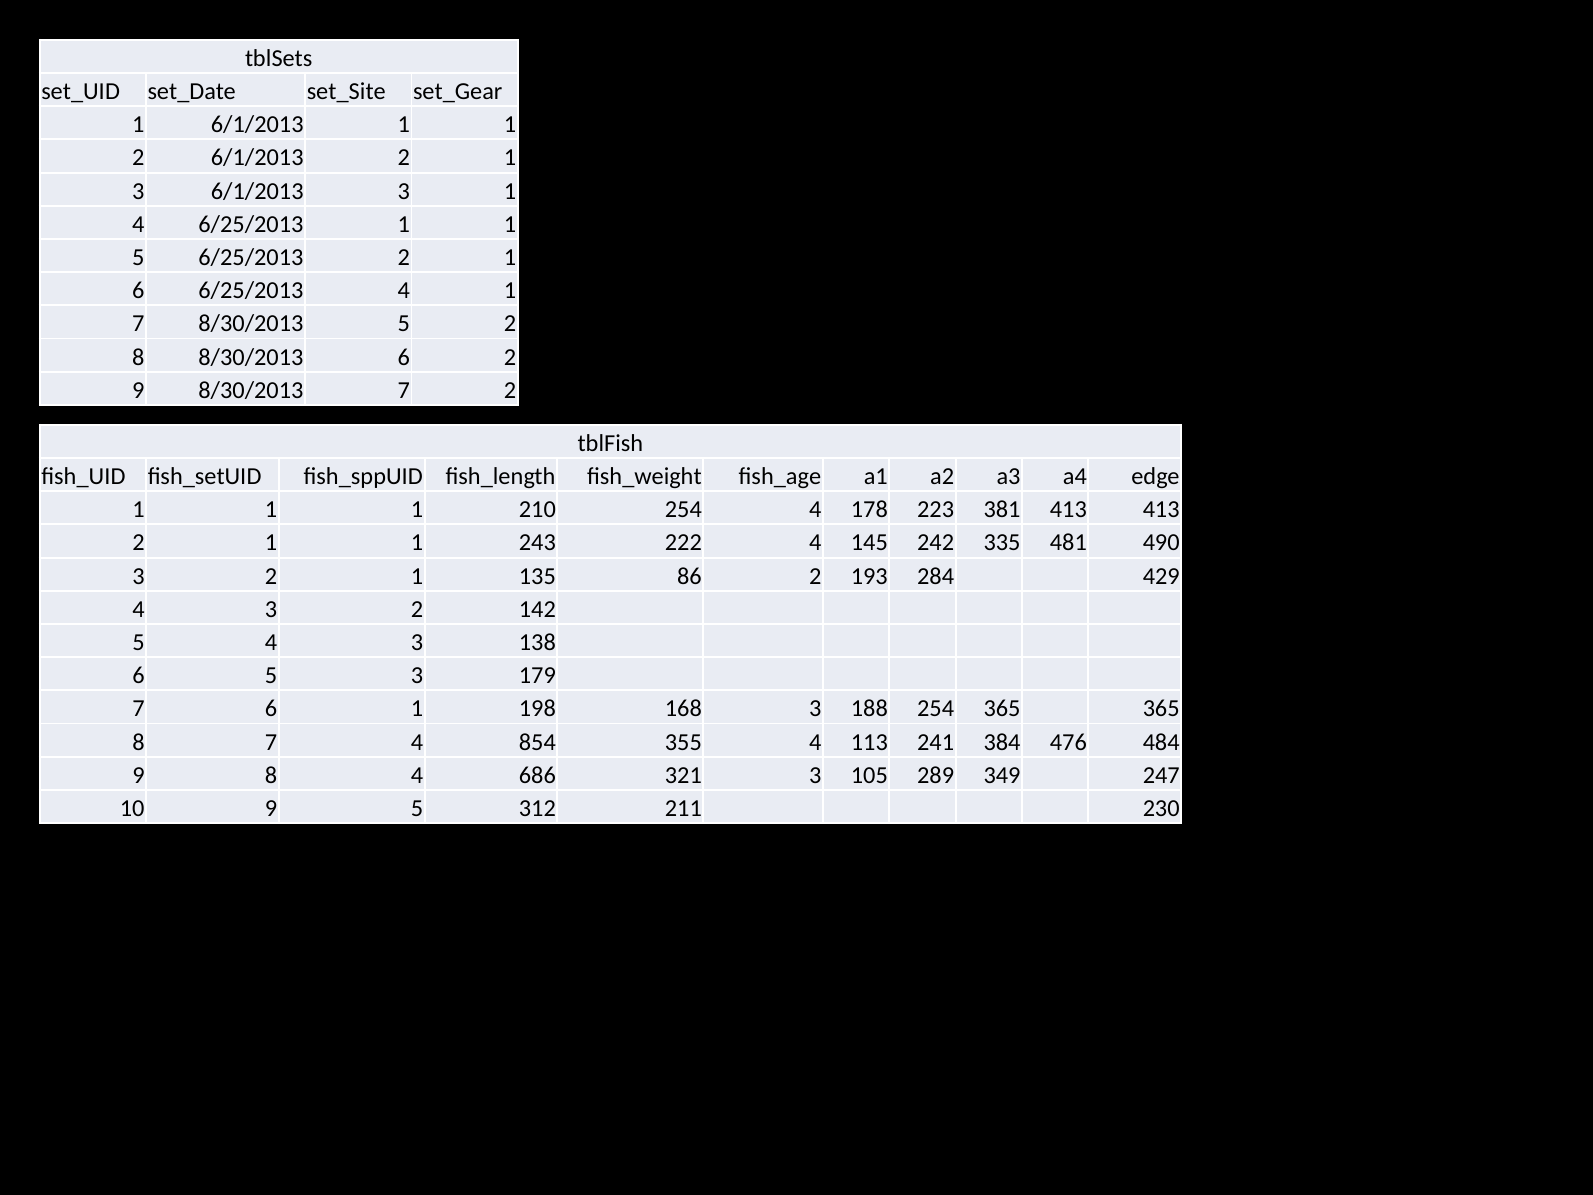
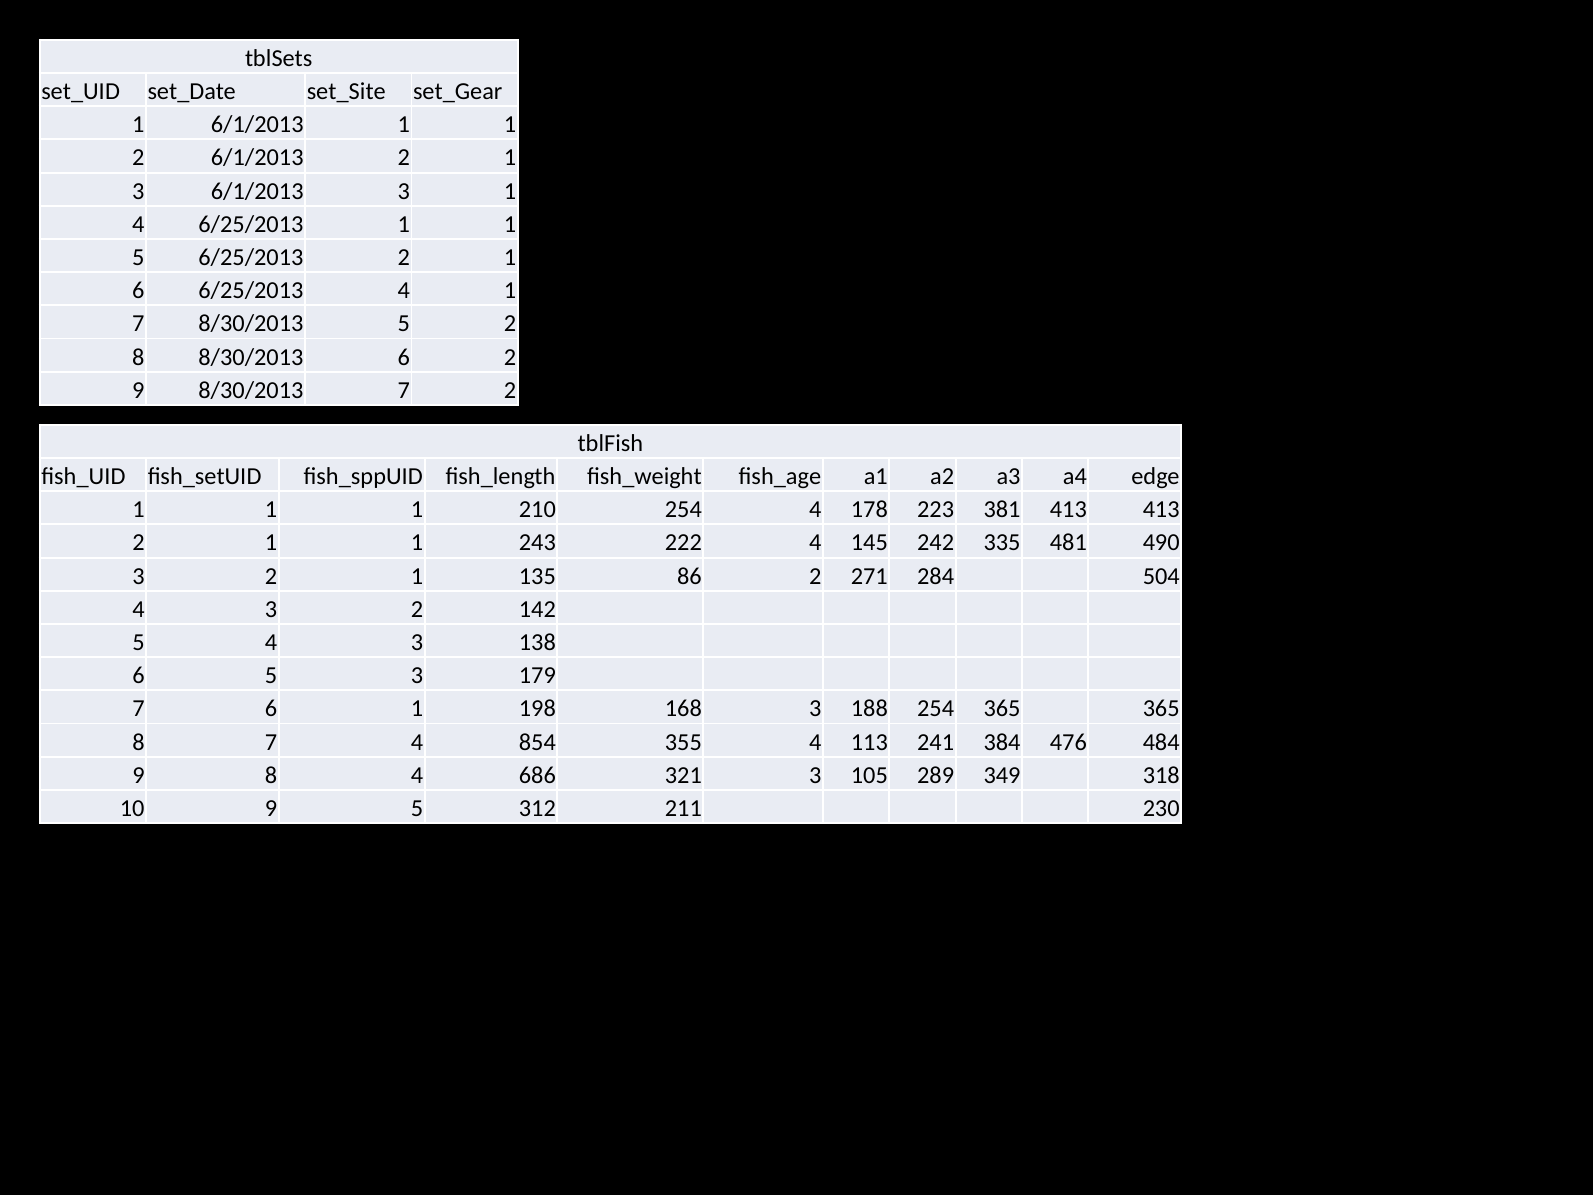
193: 193 -> 271 (869, 576)
429: 429 -> 504 (1161, 576)
247: 247 -> 318 (1161, 775)
